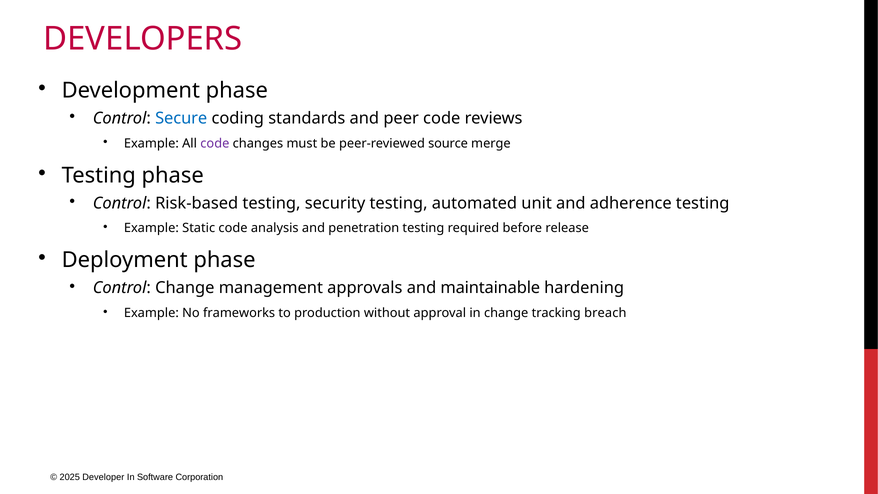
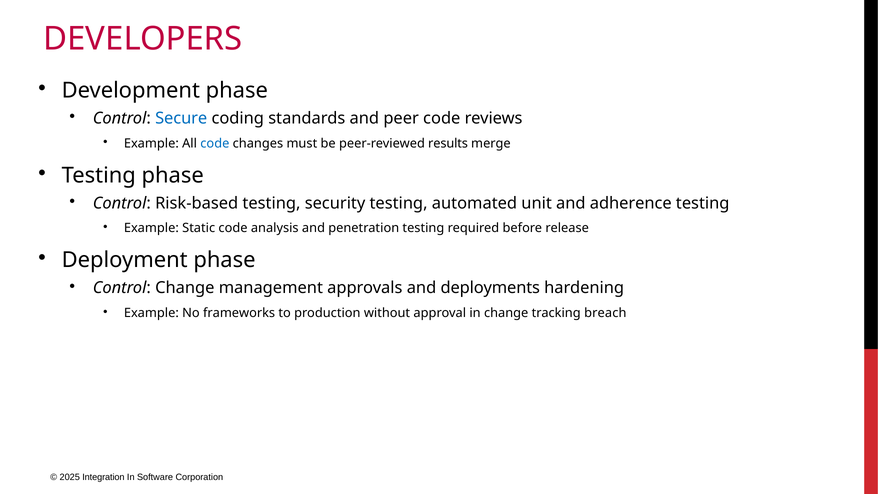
code colour: purple -> blue (215, 143)
source: source -> results (448, 143)
maintainable: maintainable -> deployments (490, 288)
Developer: Developer -> Integration (103, 477)
